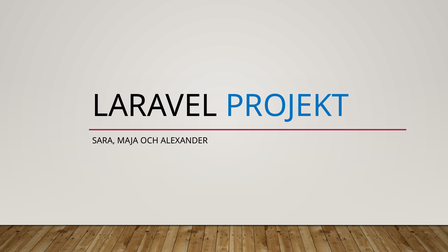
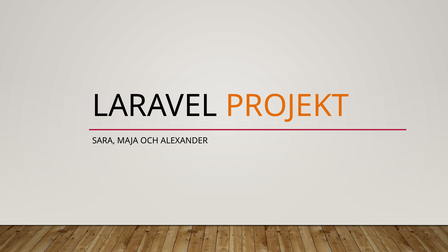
PROJEKT colour: blue -> orange (287, 106)
